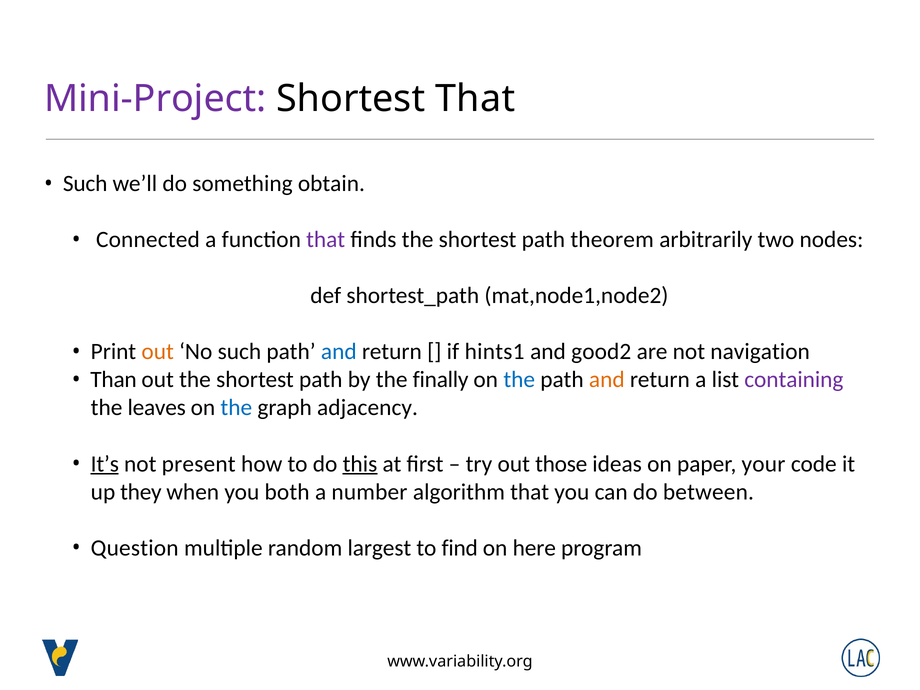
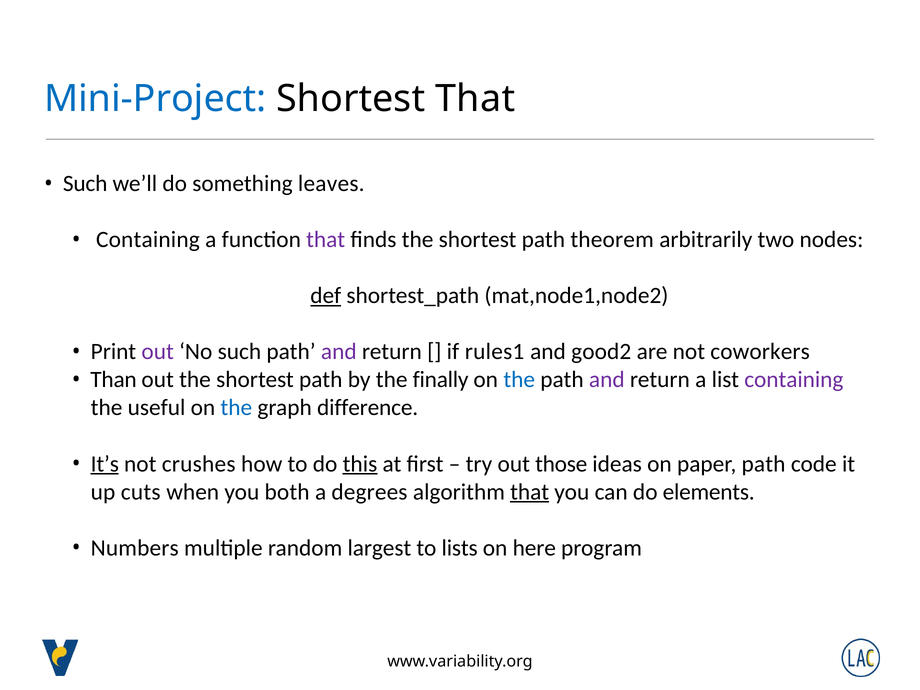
Mini-Project colour: purple -> blue (155, 99)
obtain: obtain -> leaves (331, 184)
Connected: Connected -> Containing (148, 240)
def underline: none -> present (326, 296)
out colour: orange -> purple (158, 352)
and colour: blue -> purple (339, 352)
hints1: hints1 -> rules1 (495, 352)
navigation: navigation -> coworkers (760, 352)
and colour: orange -> purple (607, 380)
leaves: leaves -> useful (157, 408)
adjacency: adjacency -> difference (368, 408)
present: present -> crushes (199, 464)
paper your: your -> path (764, 464)
they: they -> cuts (141, 492)
number: number -> degrees (369, 492)
that underline: none -> present (530, 492)
between: between -> elements (709, 492)
Question: Question -> Numbers (135, 548)
find: find -> lists (460, 548)
